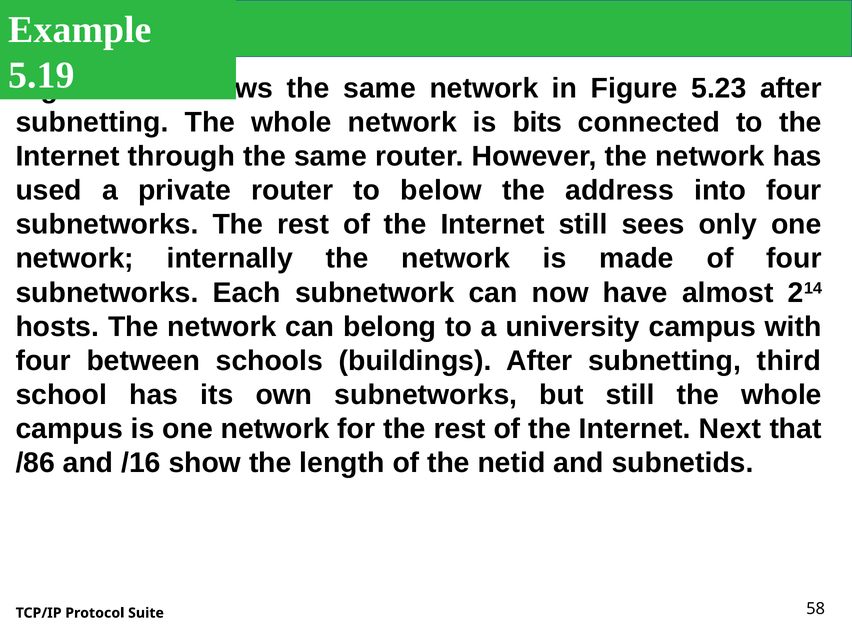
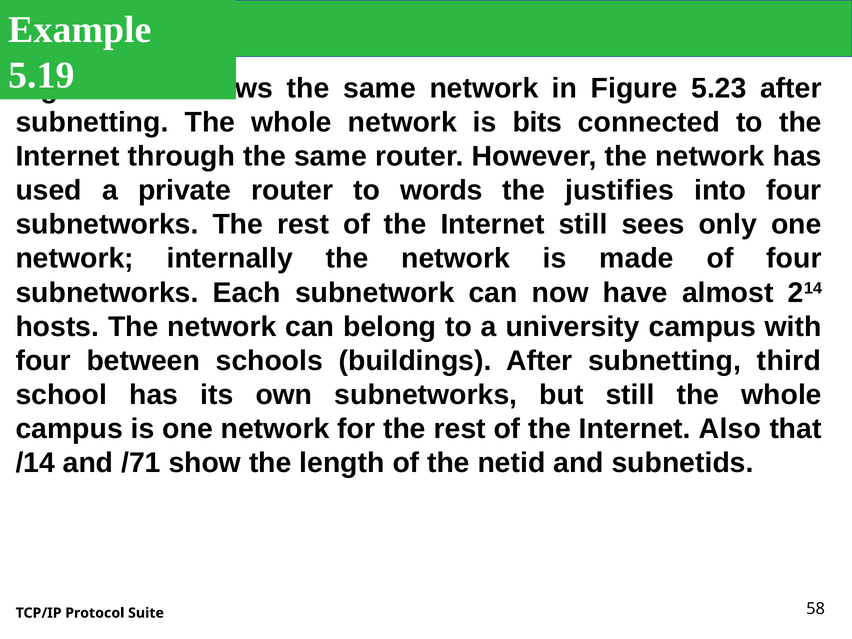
below: below -> words (442, 190)
address: address -> justifies (620, 190)
Next: Next -> Also (730, 429)
/86: /86 -> /14 (35, 463)
/16: /16 -> /71 (141, 463)
